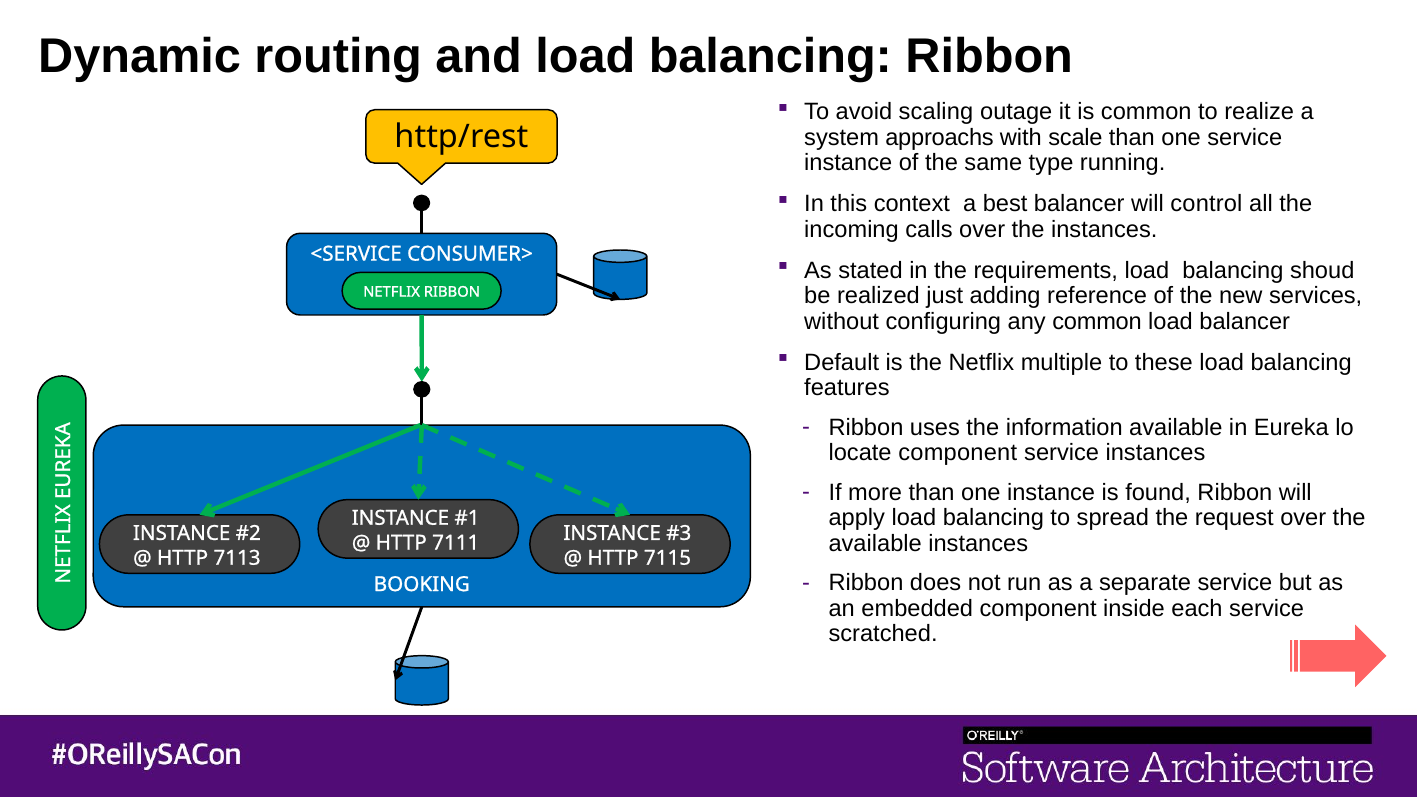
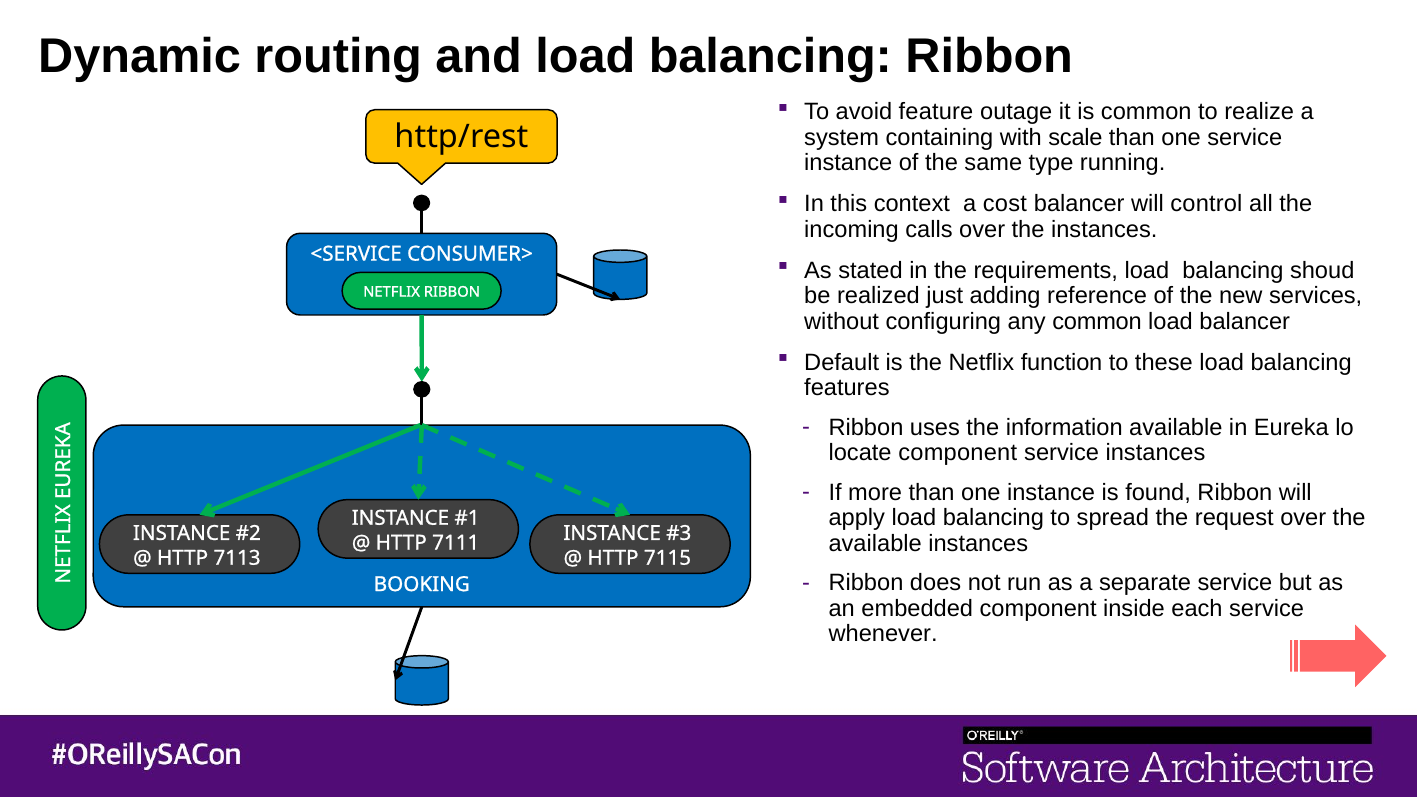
scaling: scaling -> feature (936, 112)
approachs: approachs -> containing (939, 137)
best: best -> cost (1005, 204)
multiple: multiple -> function (1062, 362)
scratched: scratched -> whenever (883, 634)
